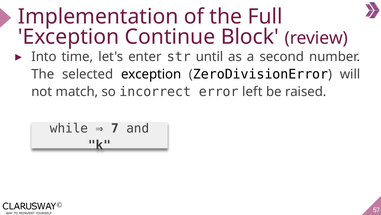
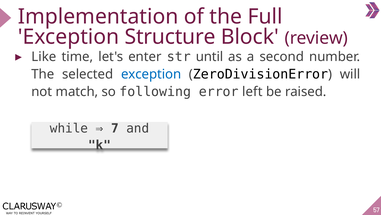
Continue: Continue -> Structure (170, 37)
Into: Into -> Like (44, 56)
exception colour: black -> blue (151, 74)
incorrect: incorrect -> following (155, 91)
